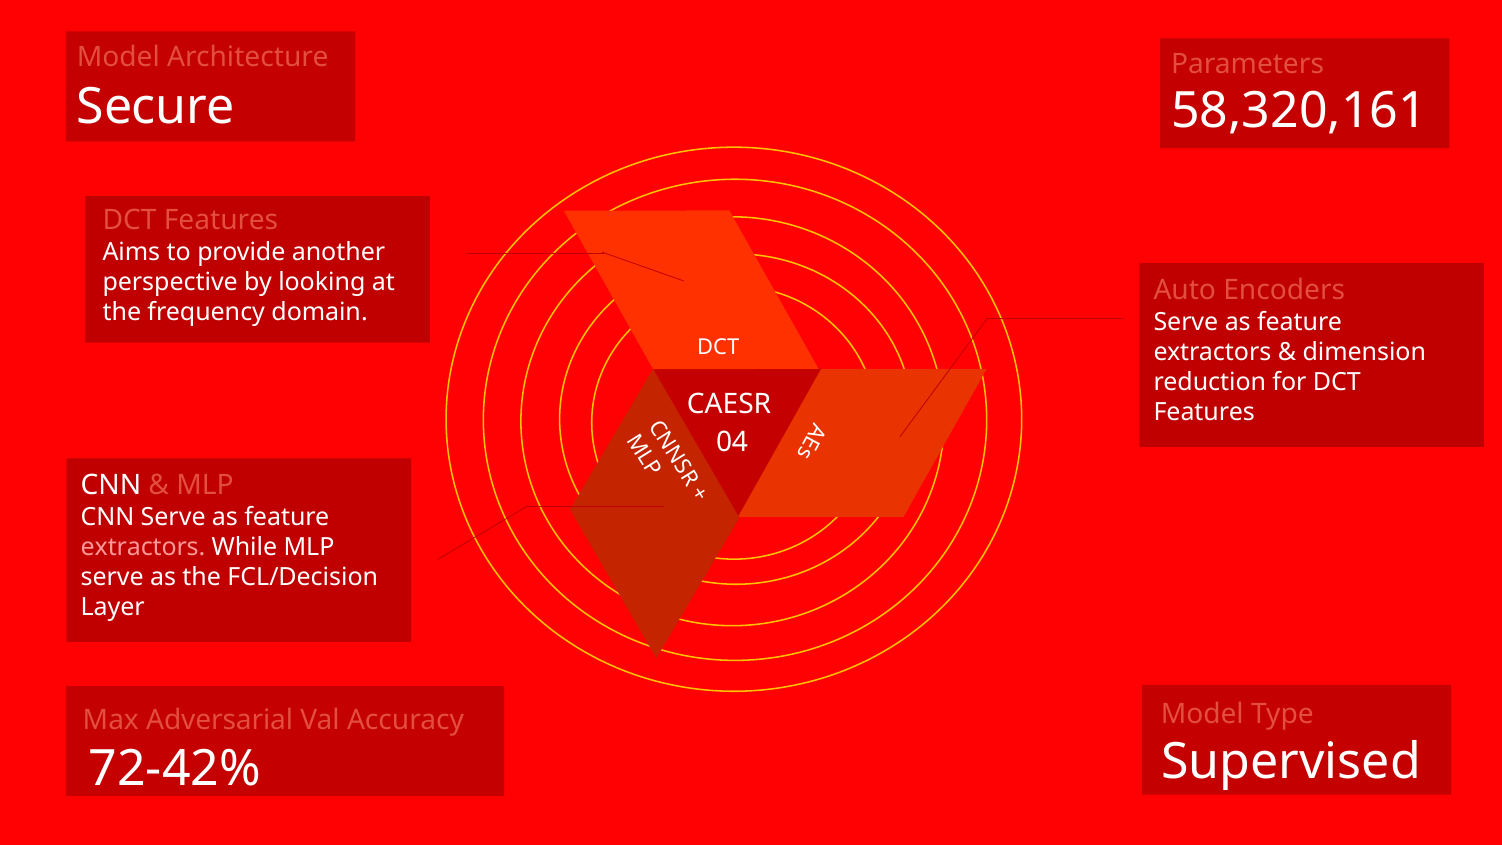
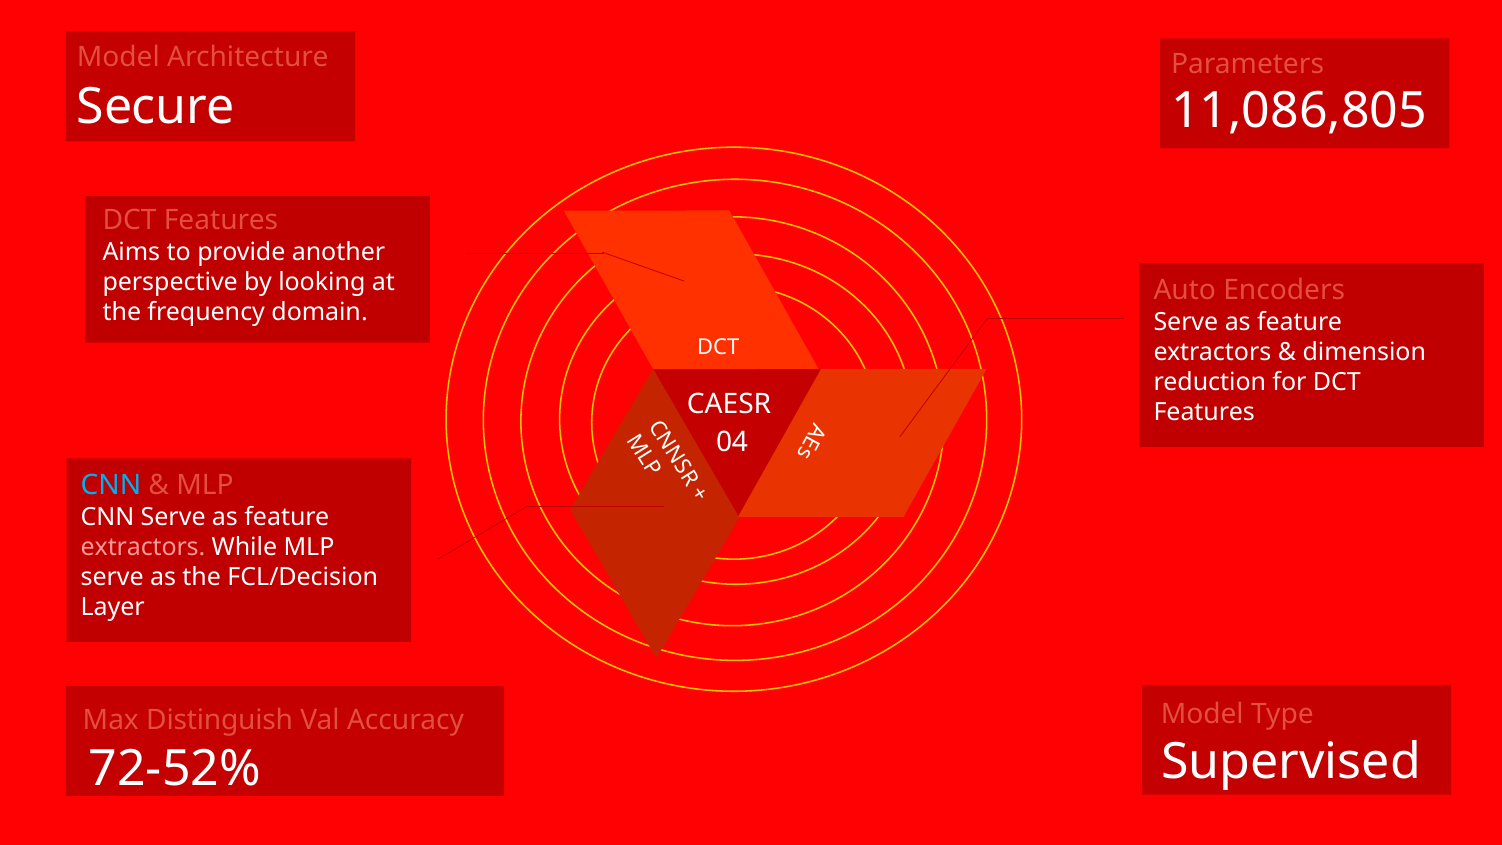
58,320,161: 58,320,161 -> 11,086,805 (1299, 111)
CNN colour: white -> light blue (111, 485)
Adversarial: Adversarial -> Distinguish (220, 720)
72-42%: 72-42% -> 72-52% (175, 769)
